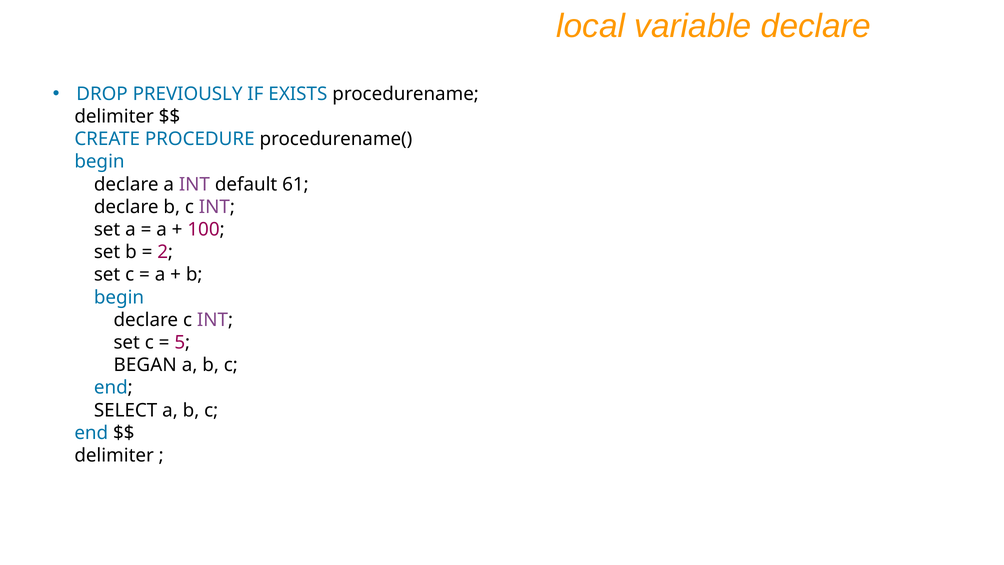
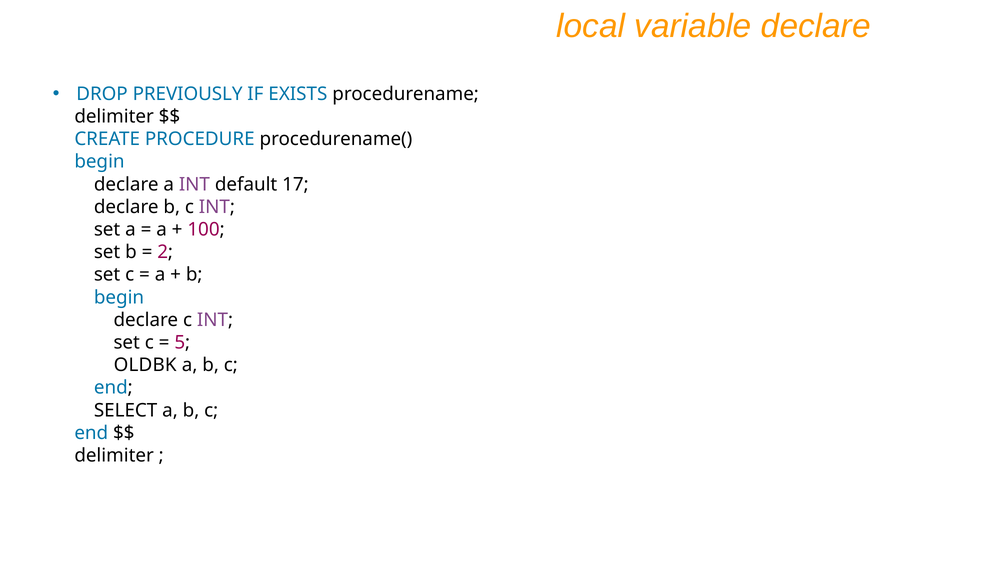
61: 61 -> 17 (296, 184)
BEGAN: BEGAN -> OLDBK (145, 365)
